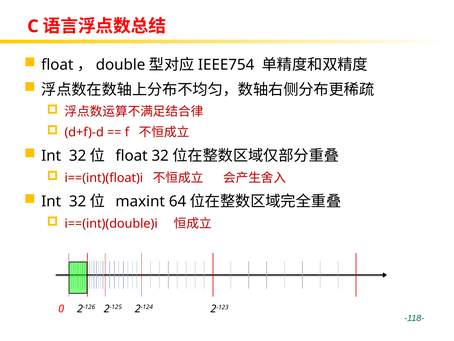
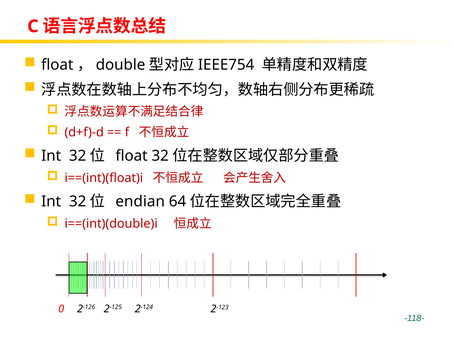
maxint: maxint -> endian (140, 201)
